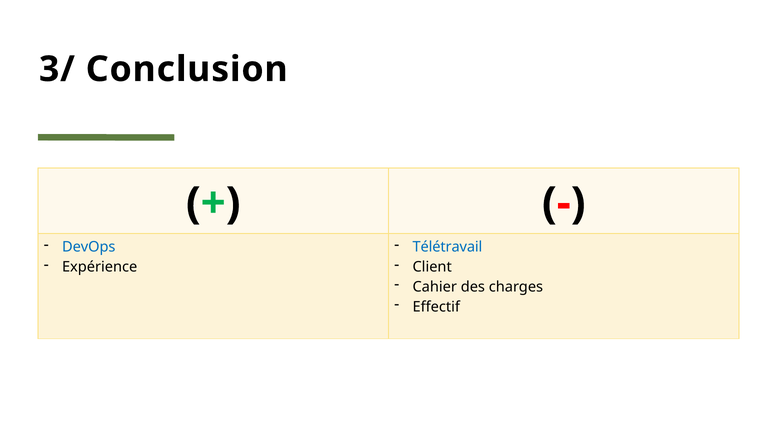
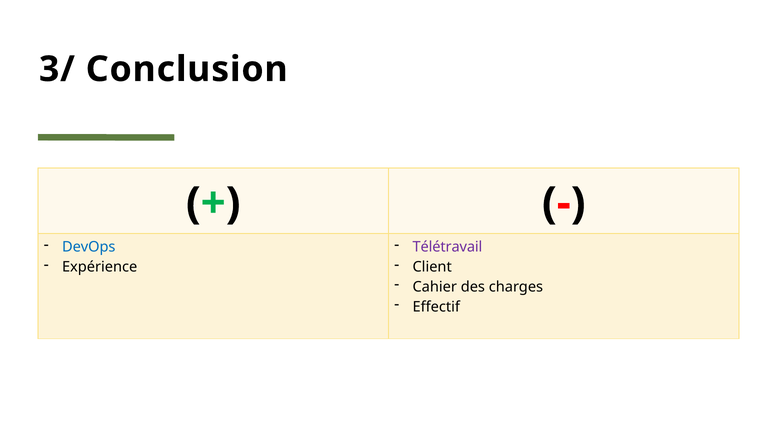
Télétravail colour: blue -> purple (447, 247)
